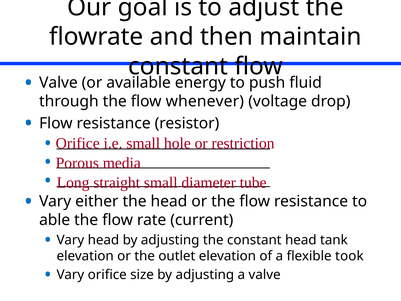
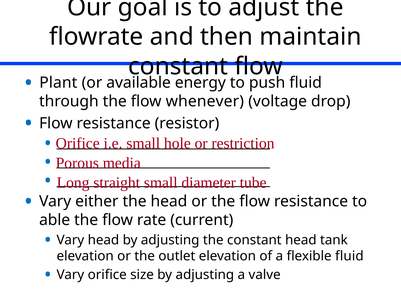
Valve: Valve -> Plant (58, 83)
flexible took: took -> fluid (349, 256)
